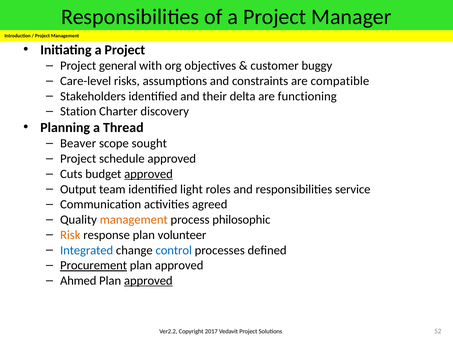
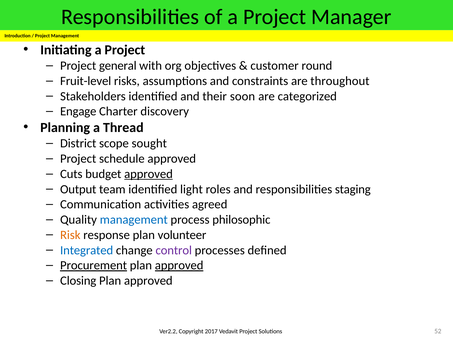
buggy: buggy -> round (317, 66)
Care-level: Care-level -> Fruit-level (86, 81)
compatible: compatible -> throughout (340, 81)
delta: delta -> soon (243, 96)
functioning: functioning -> categorized (307, 96)
Station: Station -> Engage (78, 111)
Beaver: Beaver -> District (78, 143)
service: service -> staging (353, 189)
management colour: orange -> blue (134, 220)
control colour: blue -> purple (174, 250)
approved underline: none -> present (179, 265)
Ahmed: Ahmed -> Closing (78, 280)
approved underline: present -> none (148, 280)
